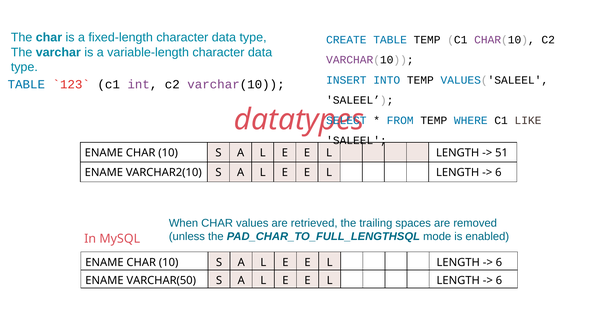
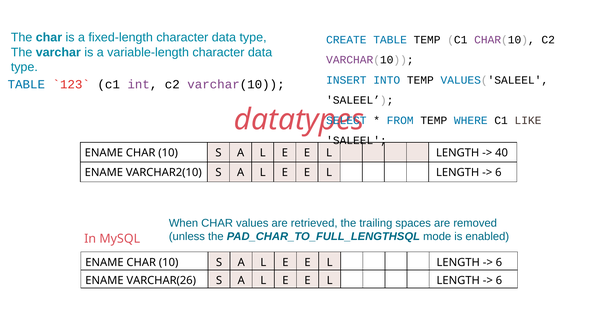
51: 51 -> 40 (502, 153)
VARCHAR(50: VARCHAR(50 -> VARCHAR(26 (161, 281)
